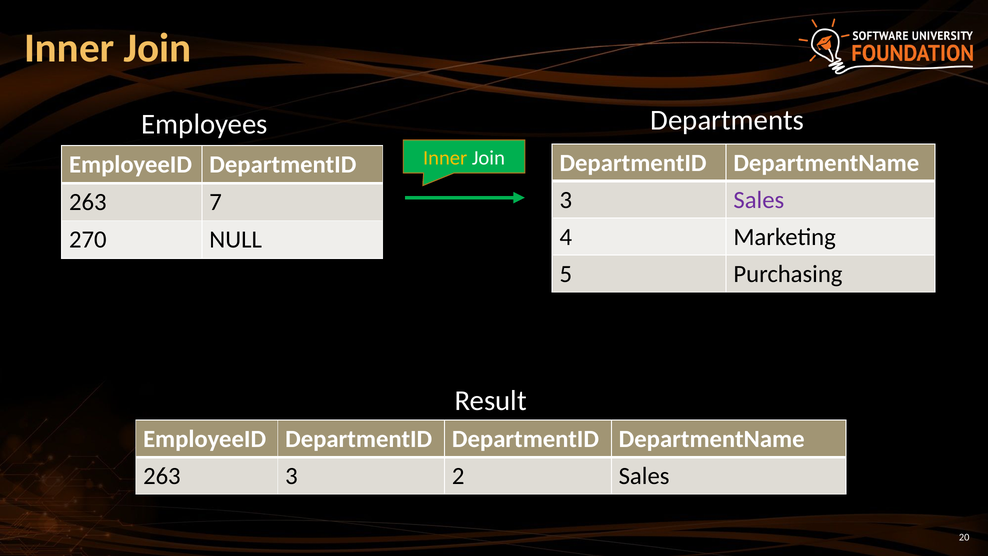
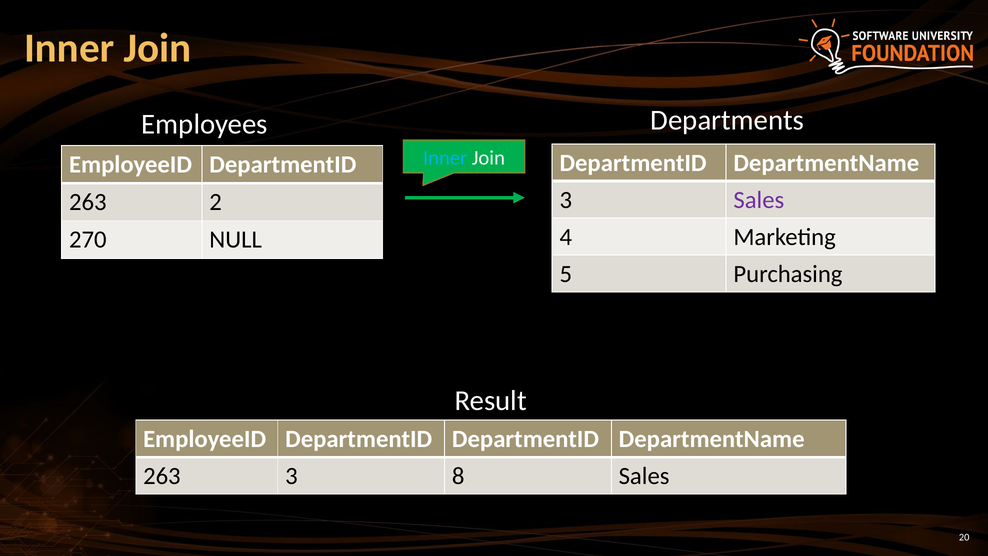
Inner colour: yellow -> light blue (445, 158)
7: 7 -> 2 (216, 202)
2: 2 -> 8 (458, 476)
